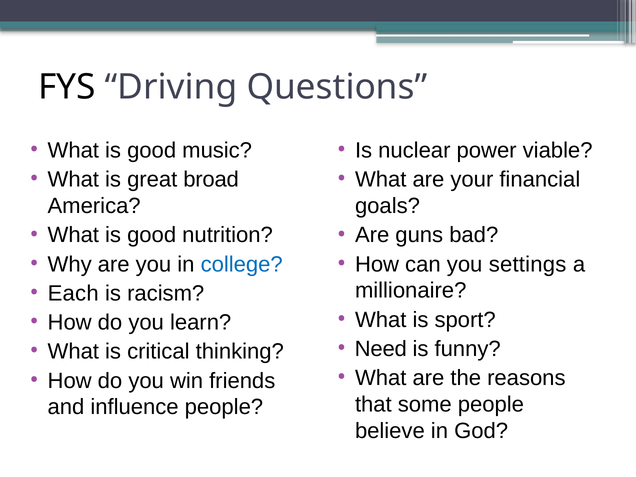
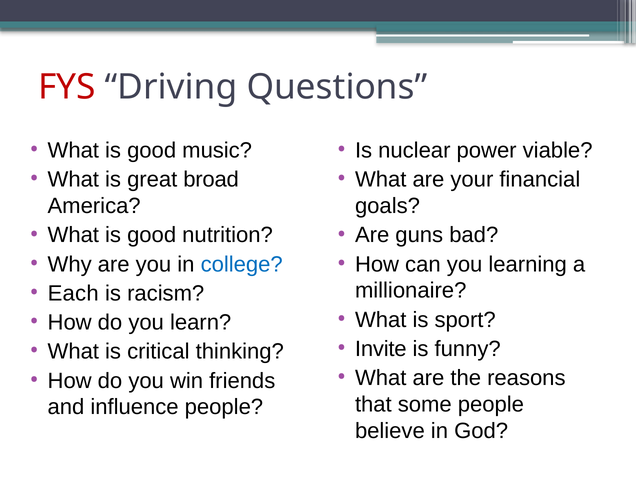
FYS colour: black -> red (67, 87)
settings: settings -> learning (528, 264)
Need: Need -> Invite (381, 349)
